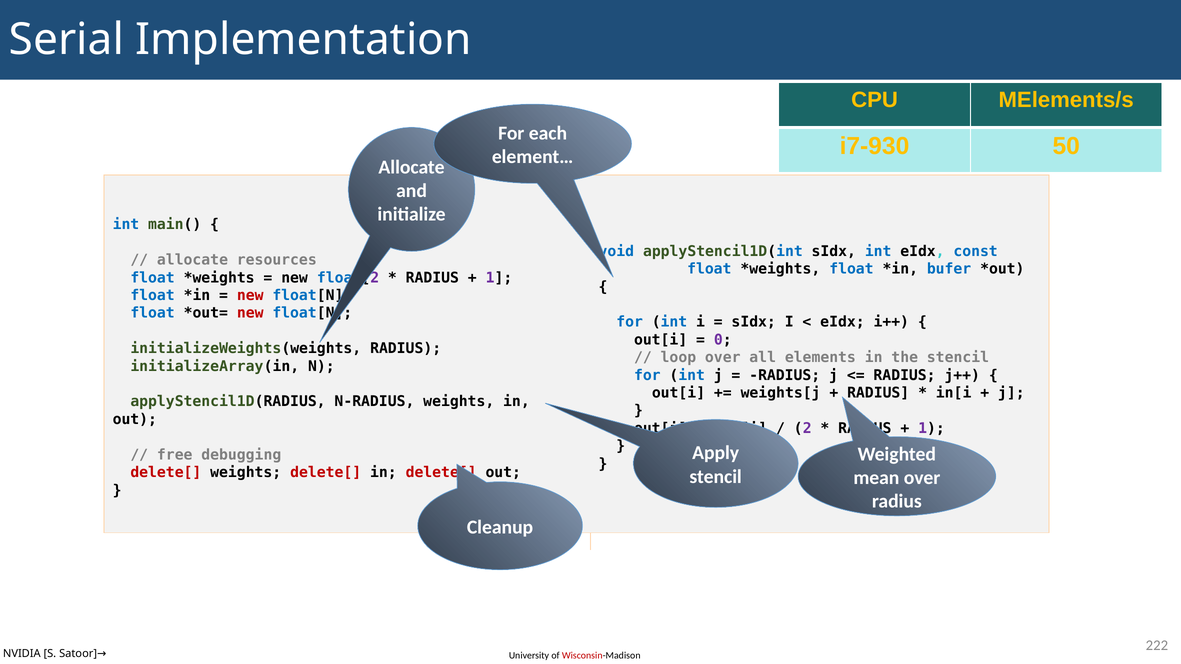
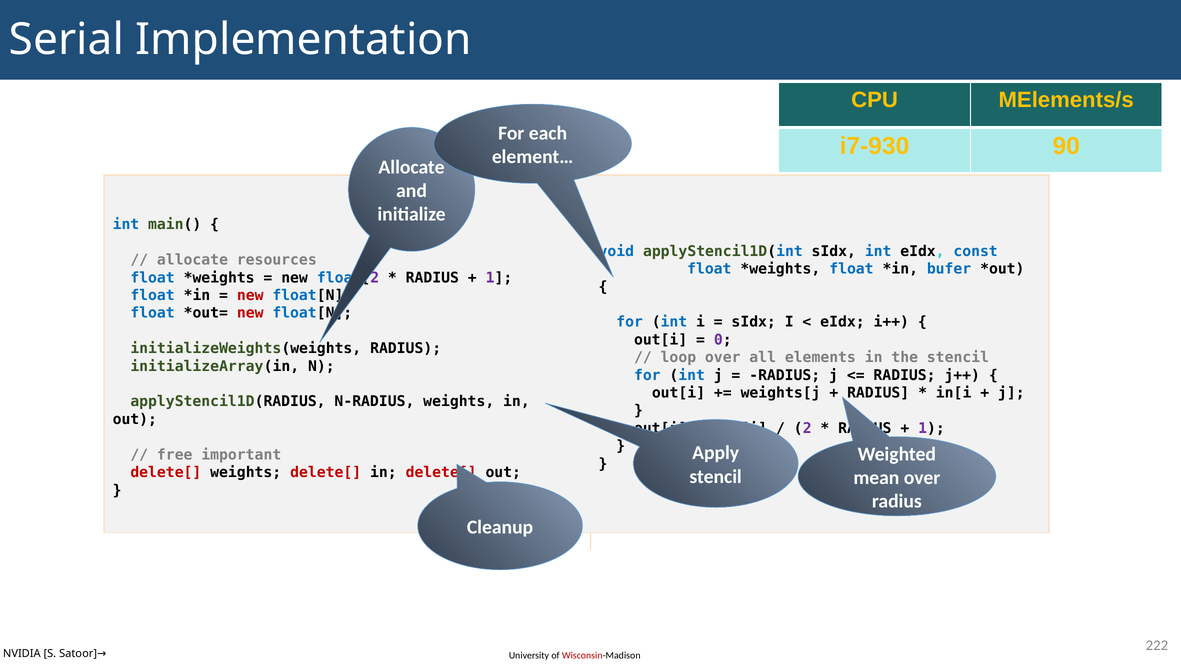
50: 50 -> 90 (1066, 146)
debugging: debugging -> important (241, 455)
